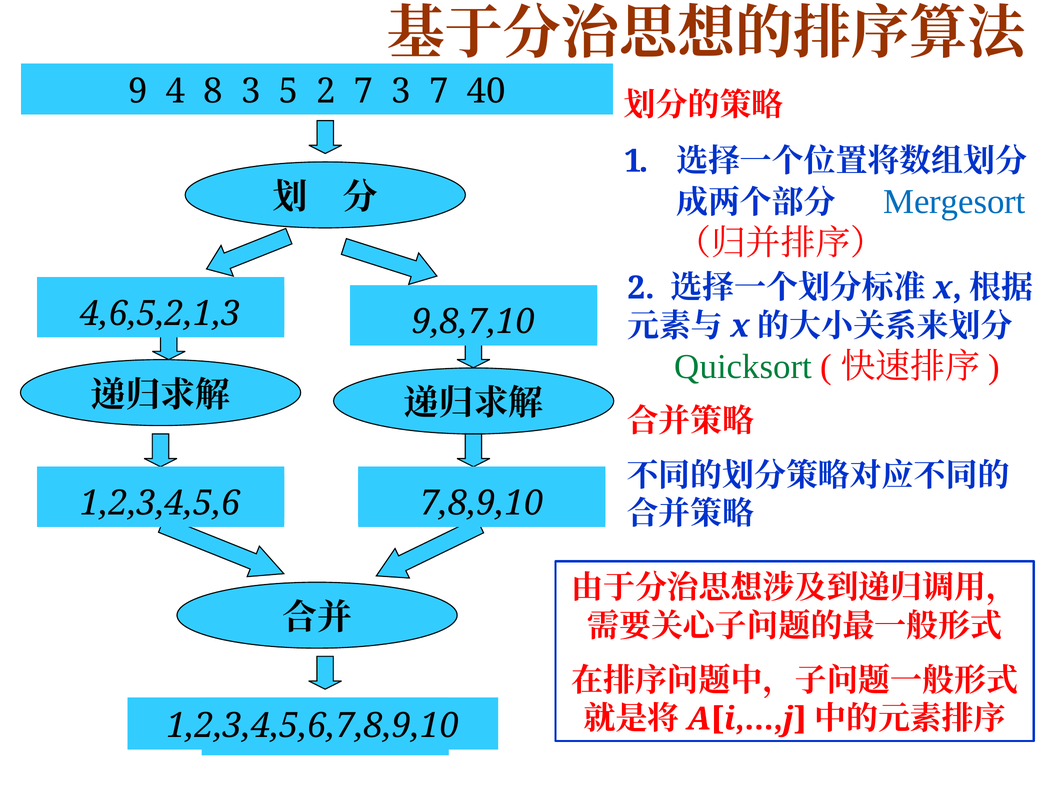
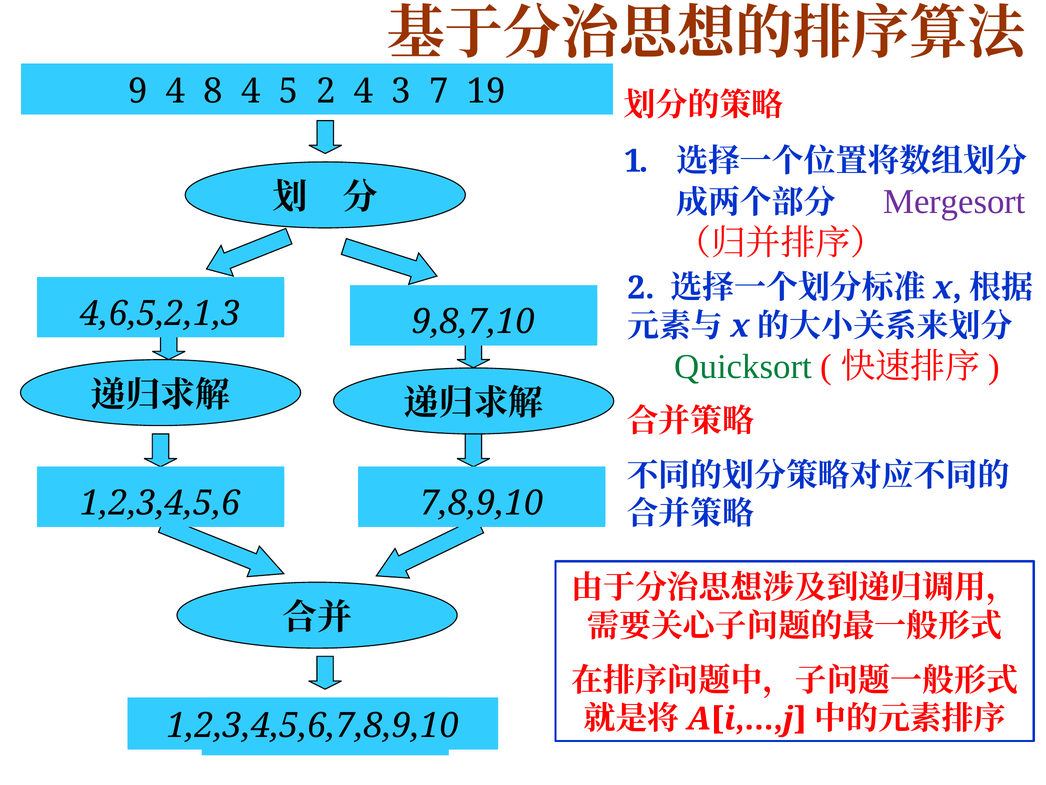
8 3: 3 -> 4 (251, 91)
2 7: 7 -> 4 (364, 91)
40: 40 -> 19 (486, 91)
Mergesort colour: blue -> purple (954, 201)
